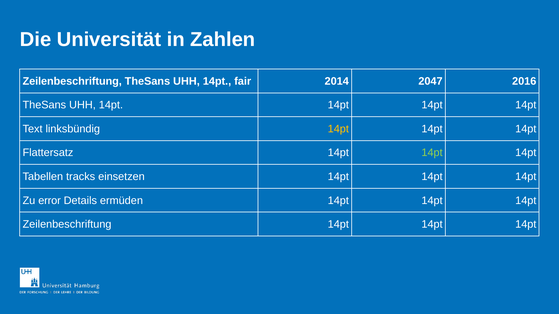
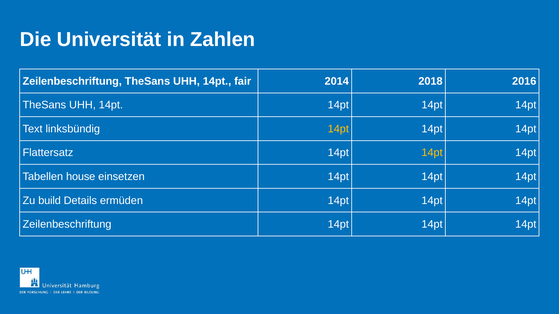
2047: 2047 -> 2018 (430, 81)
14pt colour: light green -> yellow (432, 153)
tracks: tracks -> house (81, 177)
error: error -> build (50, 201)
